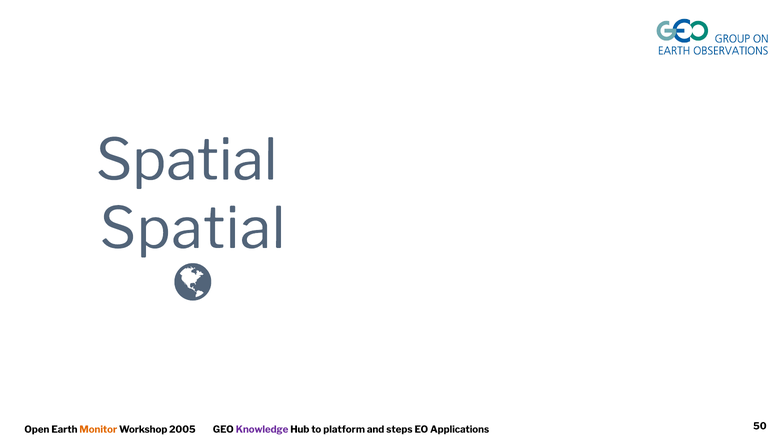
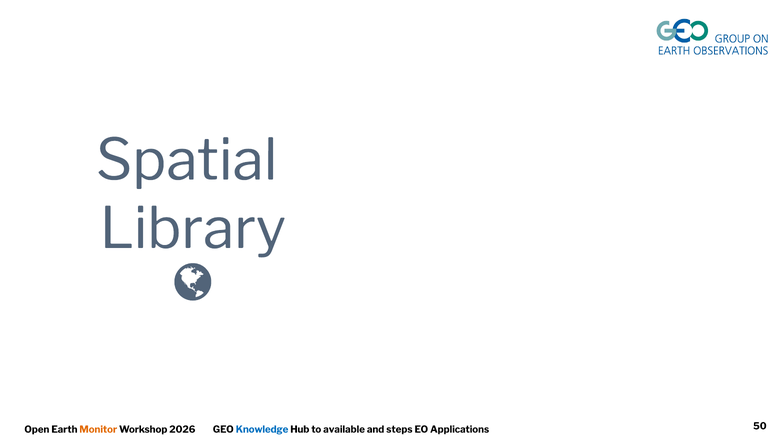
Spatial: Spatial -> Library (193, 229)
2005: 2005 -> 2026 (182, 430)
Knowledge colour: purple -> blue (262, 430)
platform: platform -> available (344, 430)
